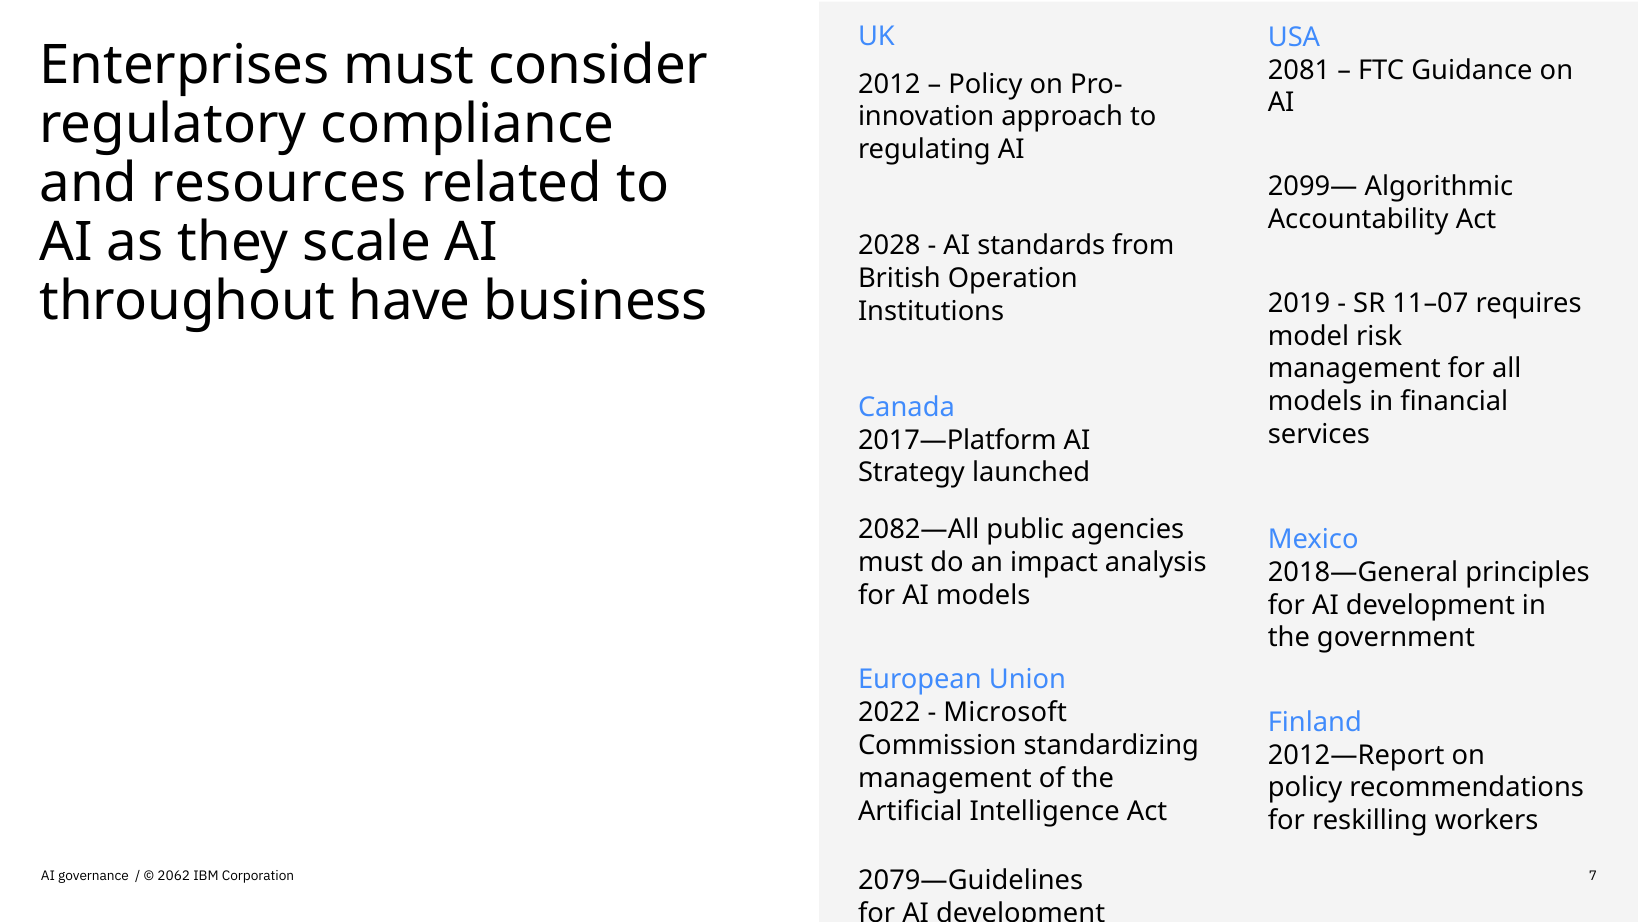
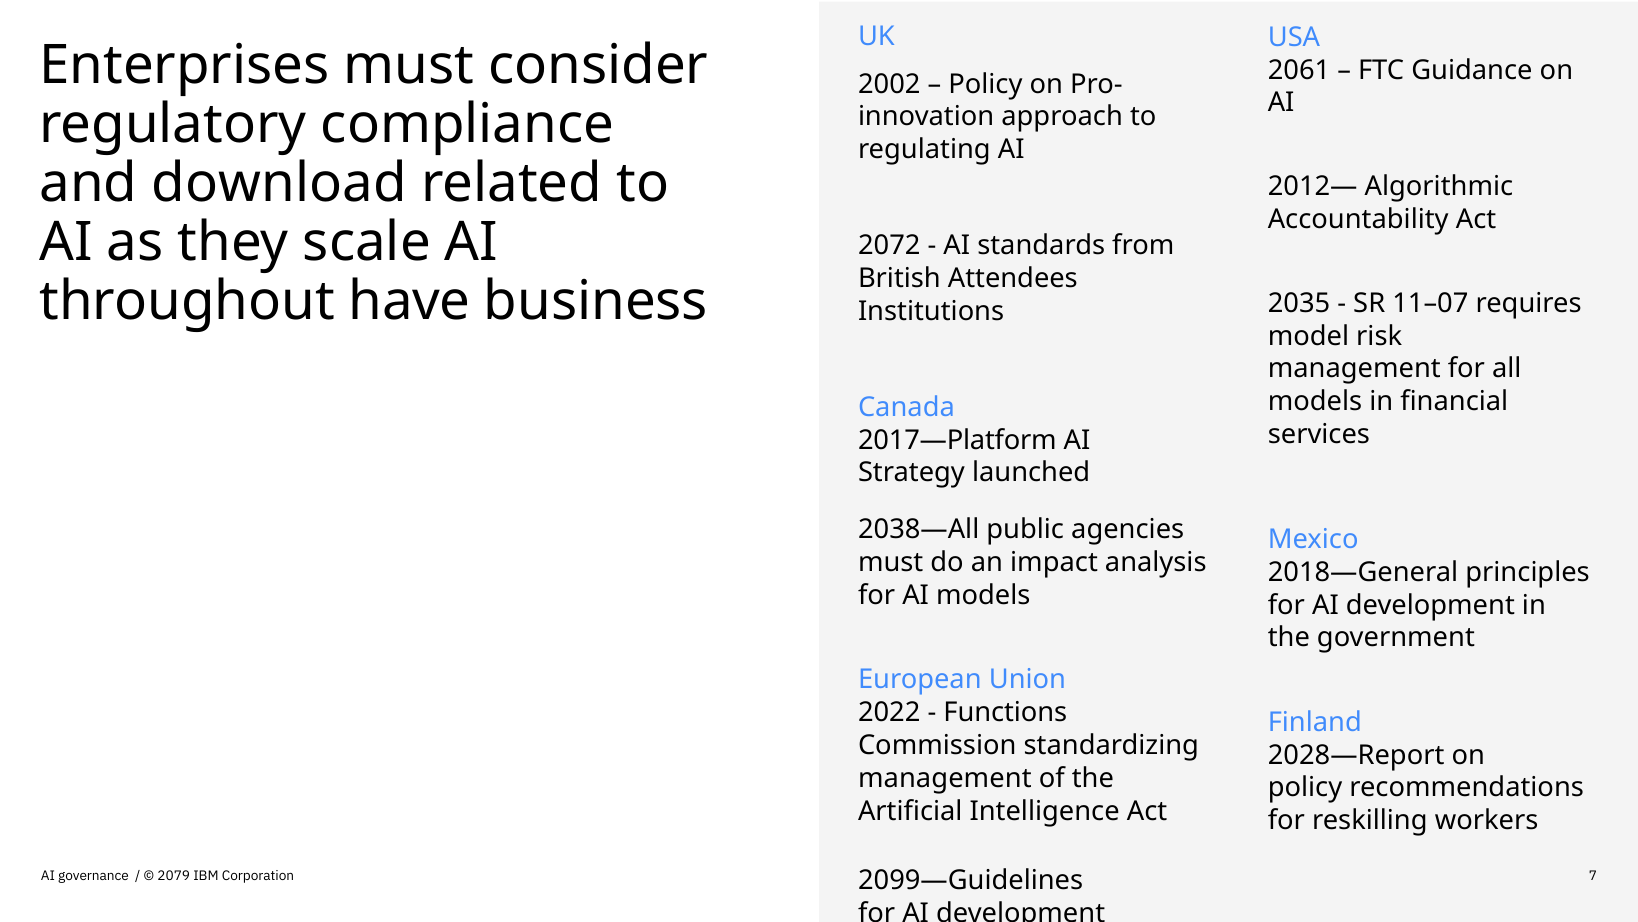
2081: 2081 -> 2061 (1299, 70)
2012: 2012 -> 2002 (889, 84)
resources: resources -> download (279, 183)
2099—: 2099— -> 2012— (1313, 187)
2028: 2028 -> 2072 (889, 246)
Operation: Operation -> Attendees (1013, 278)
2019: 2019 -> 2035 (1299, 303)
2082—All: 2082—All -> 2038—All (919, 530)
Microsoft: Microsoft -> Functions (1005, 712)
2012—Report: 2012—Report -> 2028—Report (1356, 755)
2062: 2062 -> 2079 (174, 876)
2079—Guidelines: 2079—Guidelines -> 2099—Guidelines (971, 880)
